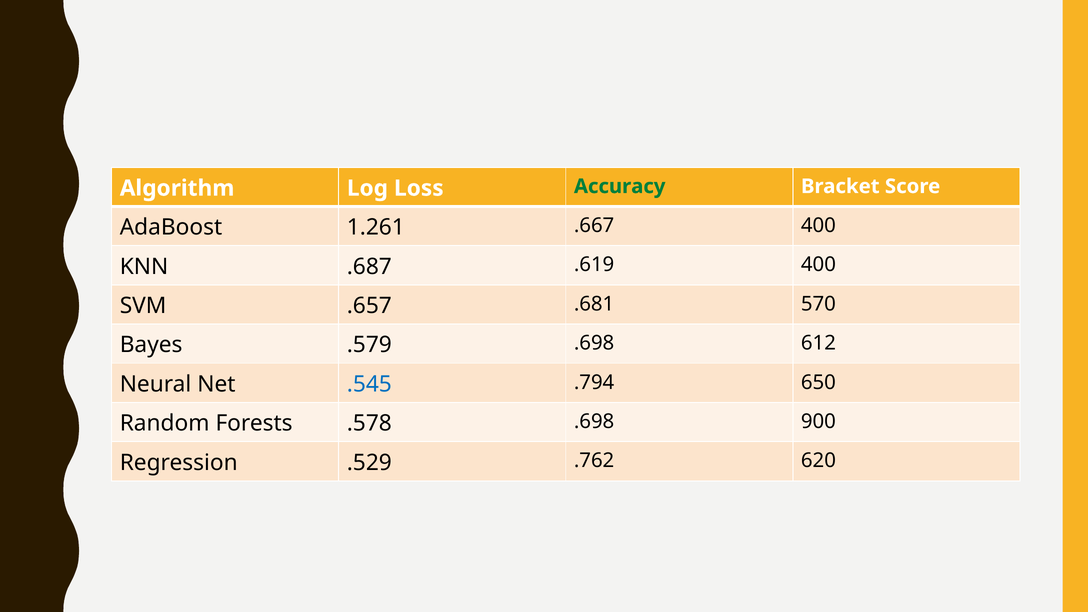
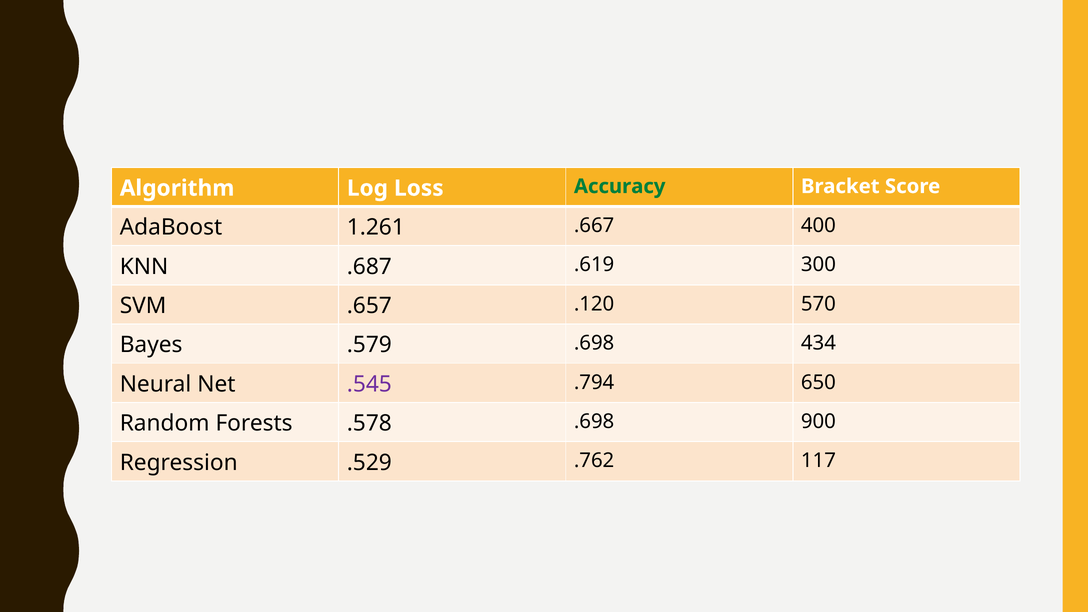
.619 400: 400 -> 300 (818, 265)
.681: .681 -> .120 (594, 304)
612: 612 -> 434 (818, 343)
.545 colour: blue -> purple (369, 384)
620: 620 -> 117 (818, 461)
